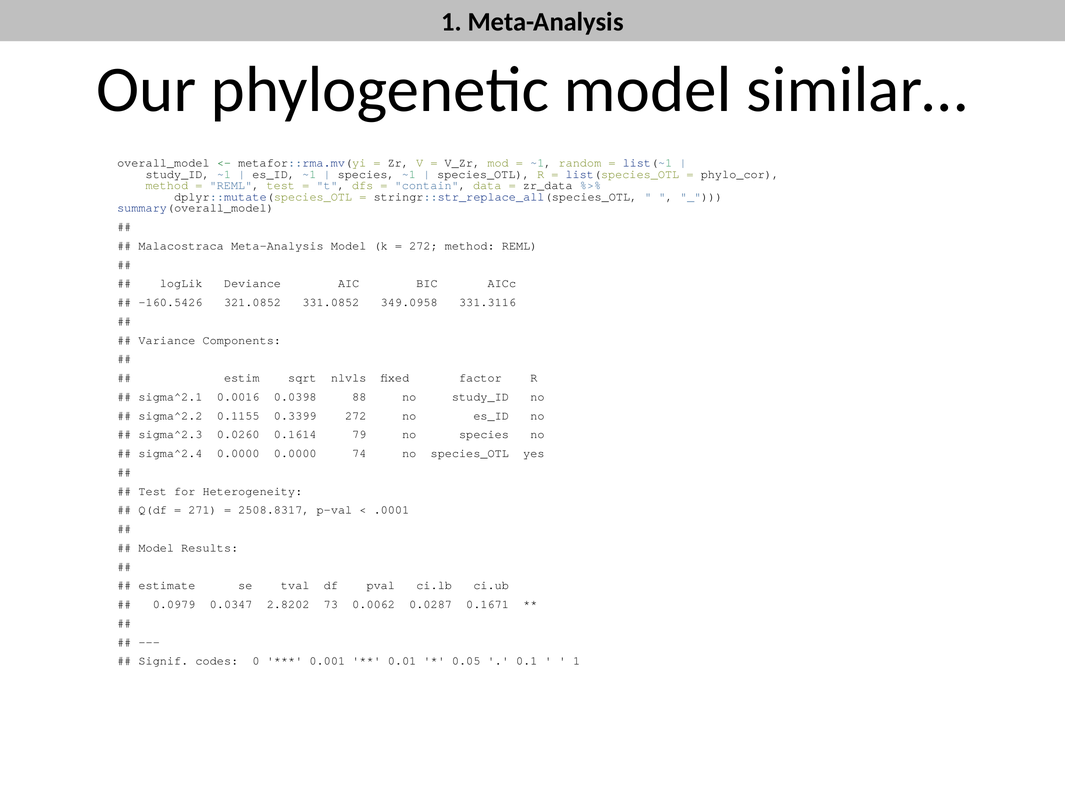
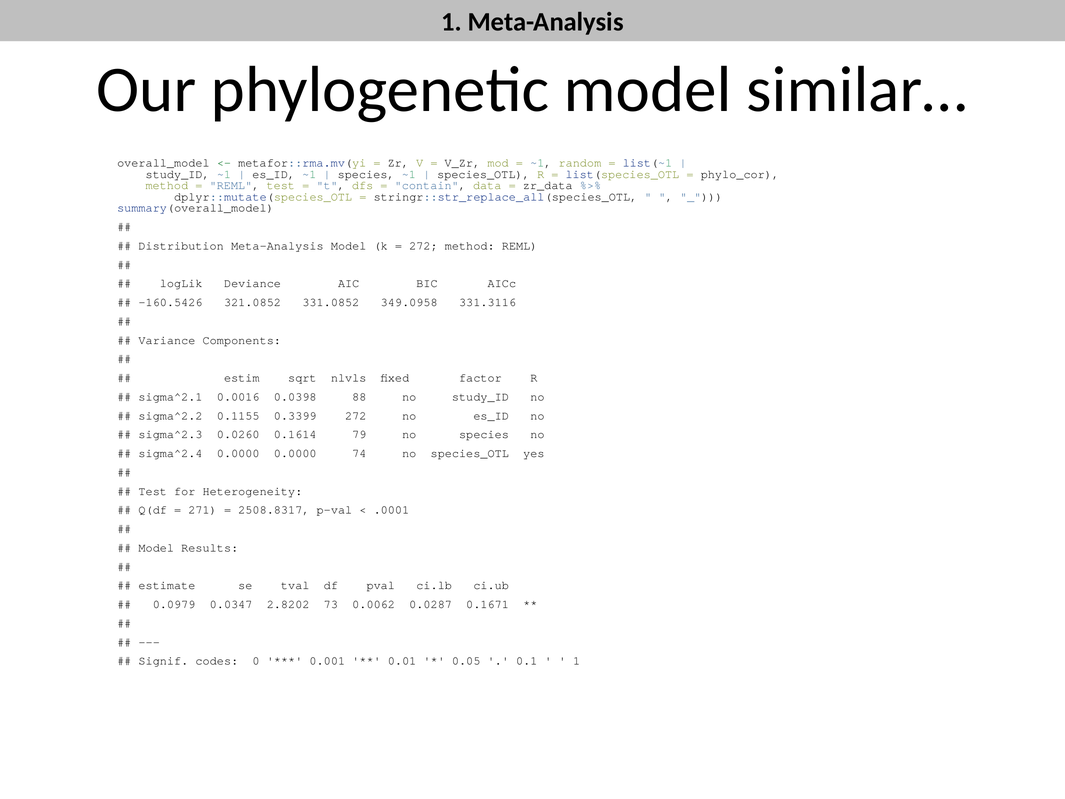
Malacostraca: Malacostraca -> Distribution (181, 246)
